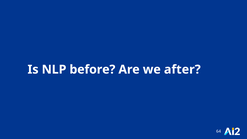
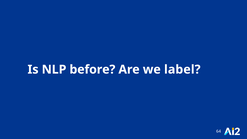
after: after -> label (182, 69)
